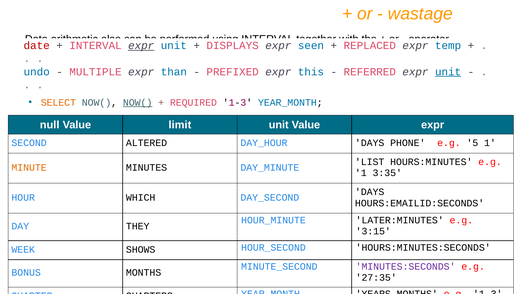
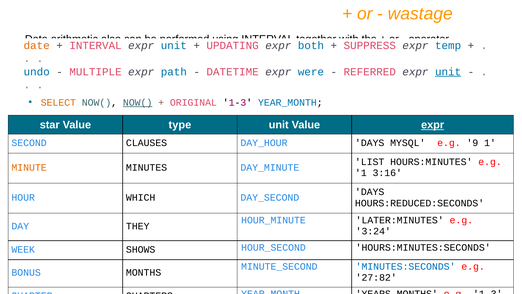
date colour: red -> orange (37, 46)
expr underline: present -> none (141, 46)
DISPLAYS: DISPLAYS -> UPDATING (233, 46)
seen: seen -> both (311, 46)
REPLACED: REPLACED -> SUPPRESS (370, 46)
than: than -> path (174, 72)
PREFIXED: PREFIXED -> DATETIME (233, 72)
this: this -> were (311, 72)
REQUIRED: REQUIRED -> ORIGINAL (193, 102)
null: null -> star (50, 125)
limit: limit -> type (180, 125)
expr underline: none -> present (433, 125)
ALTERED: ALTERED -> CLAUSES (147, 143)
PHONE: PHONE -> MYSQL (408, 143)
5: 5 -> 9 (472, 143)
3:35: 3:35 -> 3:16 (387, 173)
HOURS:EMAILID:SECONDS: HOURS:EMAILID:SECONDS -> HOURS:REDUCED:SECONDS (420, 203)
3:15: 3:15 -> 3:24 (373, 231)
MINUTES:SECONDS colour: purple -> blue (406, 266)
27:35: 27:35 -> 27:82 (376, 277)
